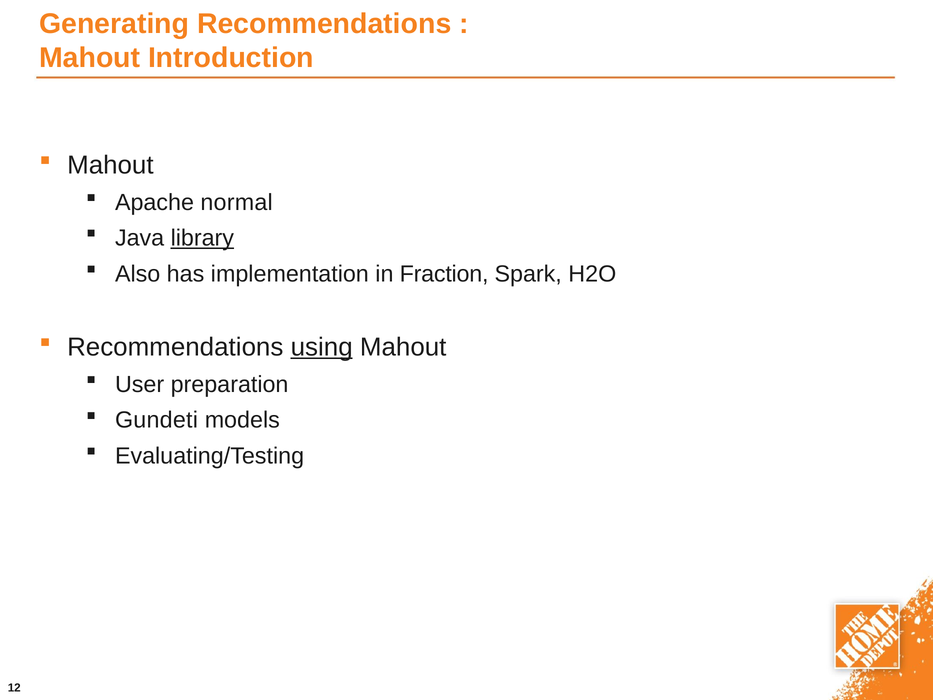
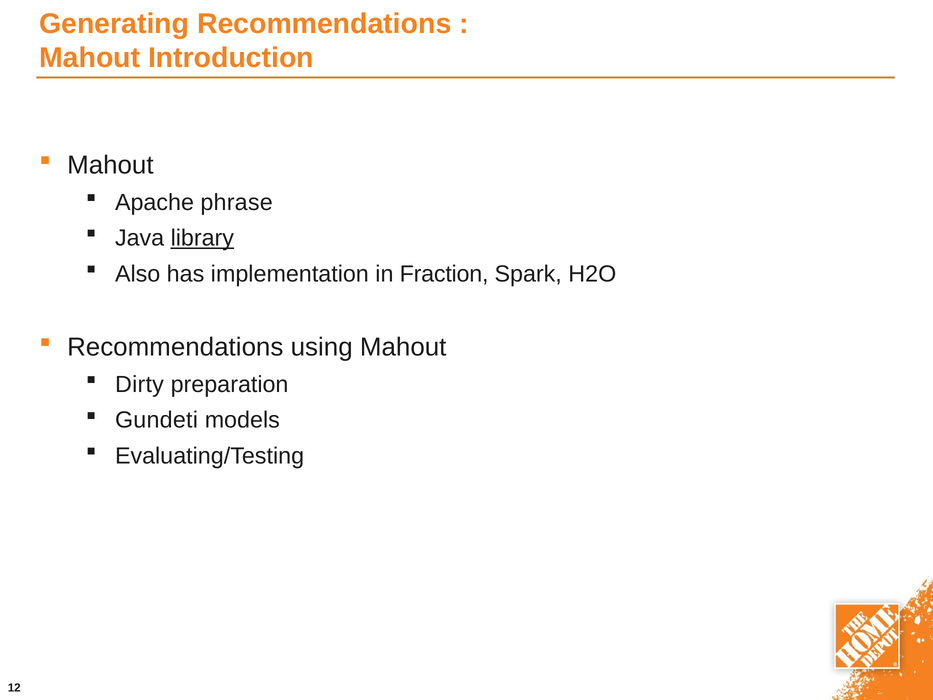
normal: normal -> phrase (237, 202)
using underline: present -> none (322, 347)
User: User -> Dirty (139, 384)
